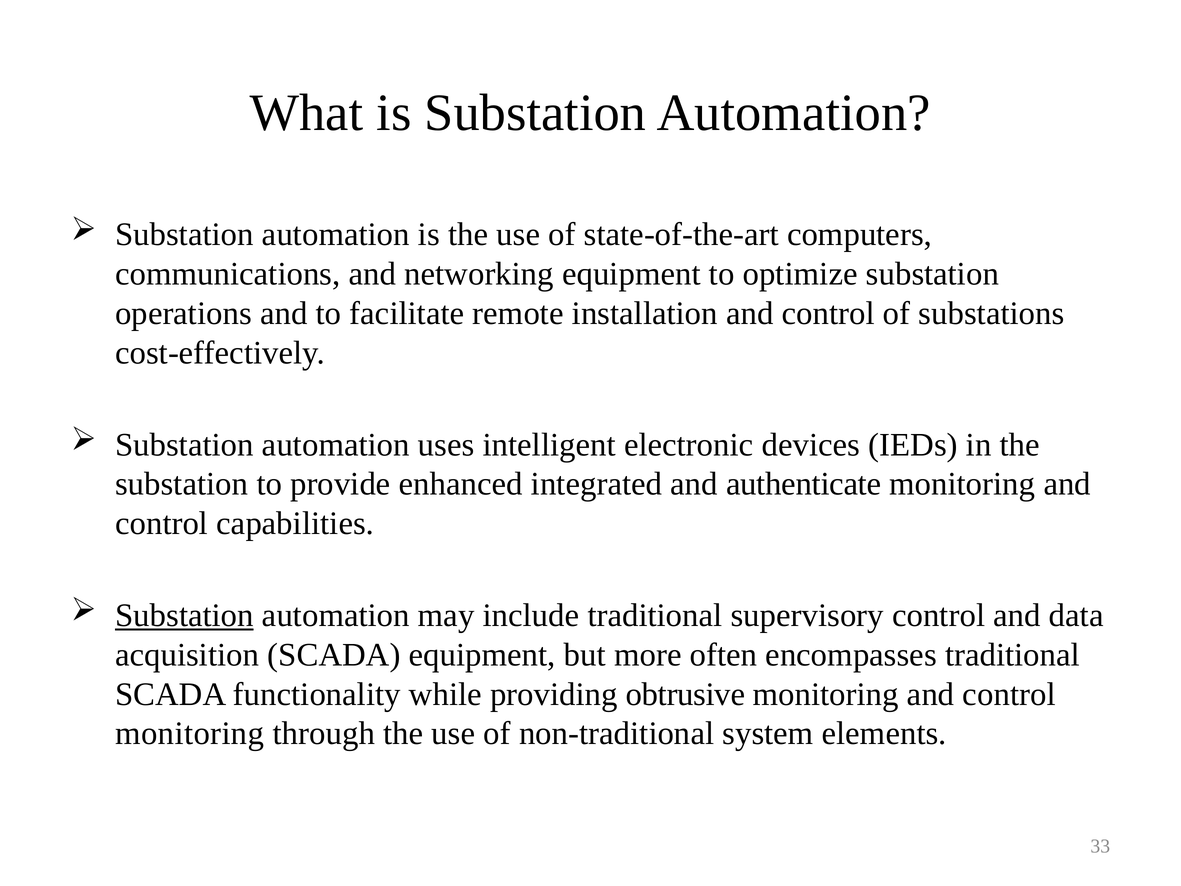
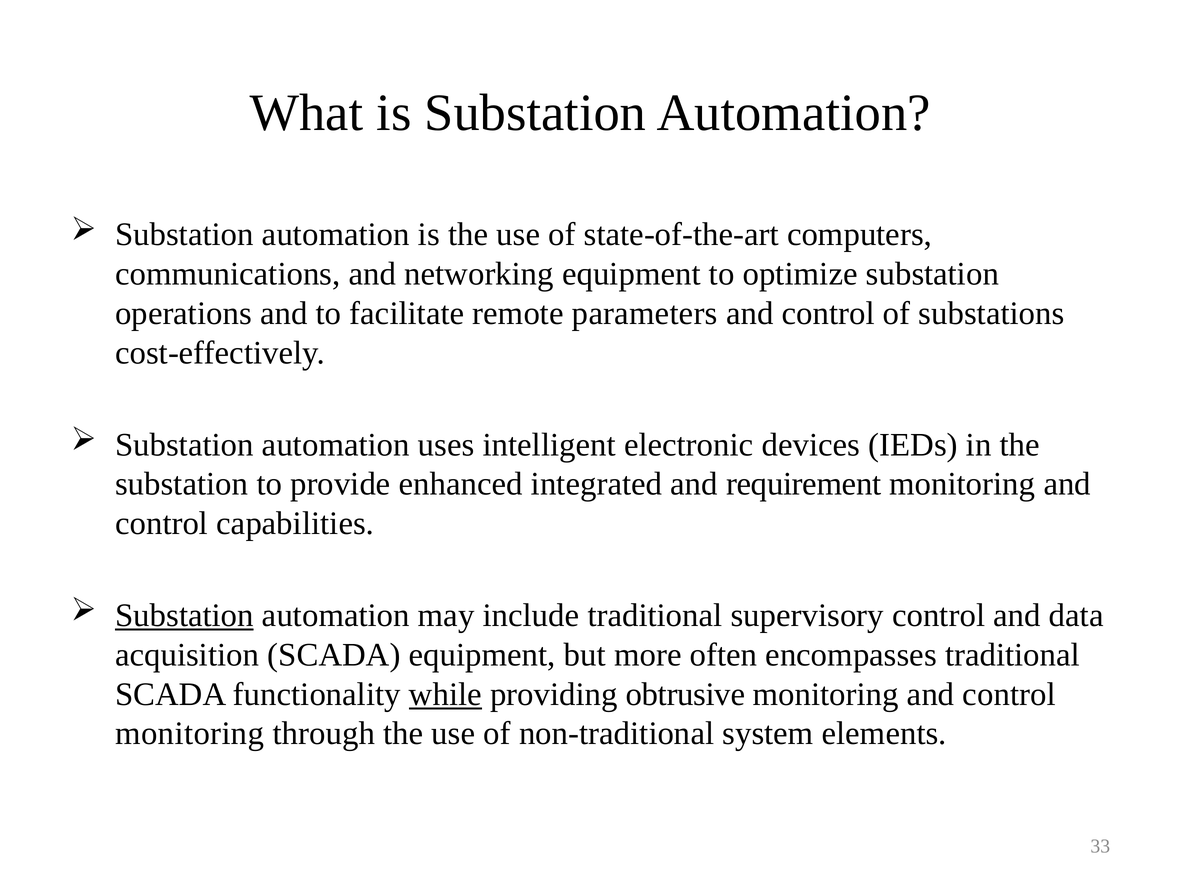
installation: installation -> parameters (645, 313)
authenticate: authenticate -> requirement (804, 484)
while underline: none -> present (445, 694)
